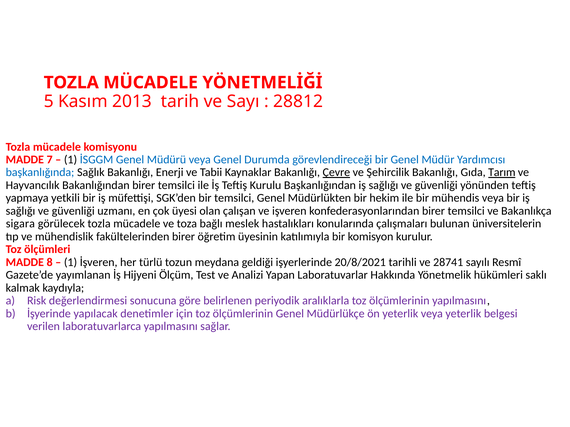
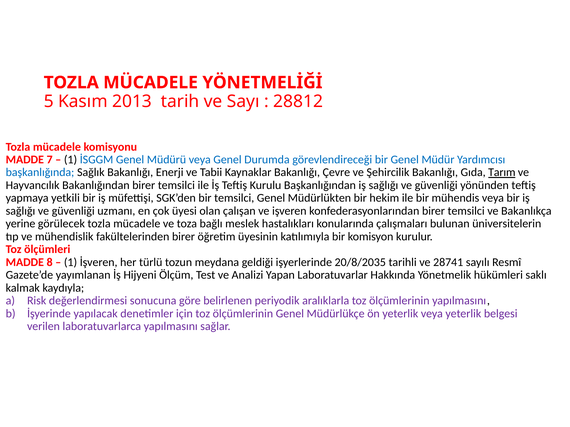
Çevre underline: present -> none (336, 173)
sigara: sigara -> yerine (20, 224)
20/8/2021: 20/8/2021 -> 20/8/2035 (360, 262)
